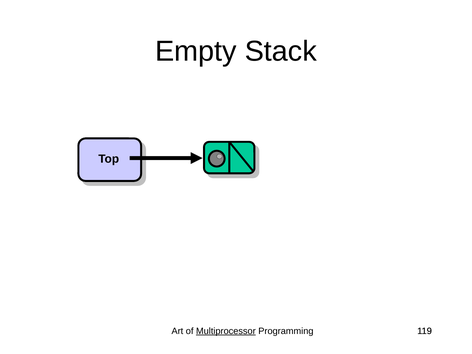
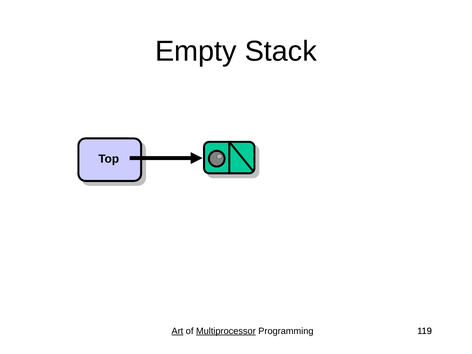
Art underline: none -> present (177, 331)
